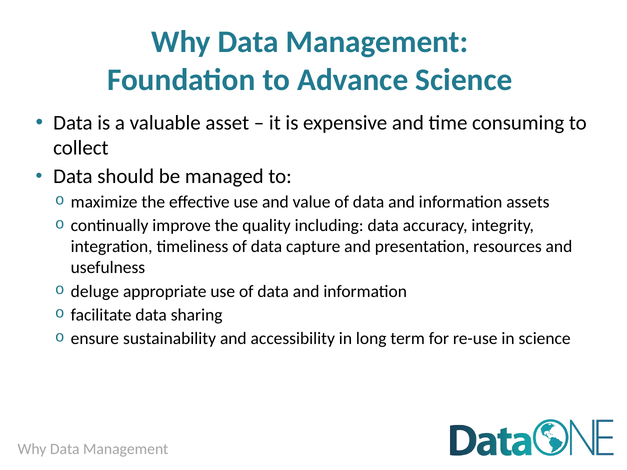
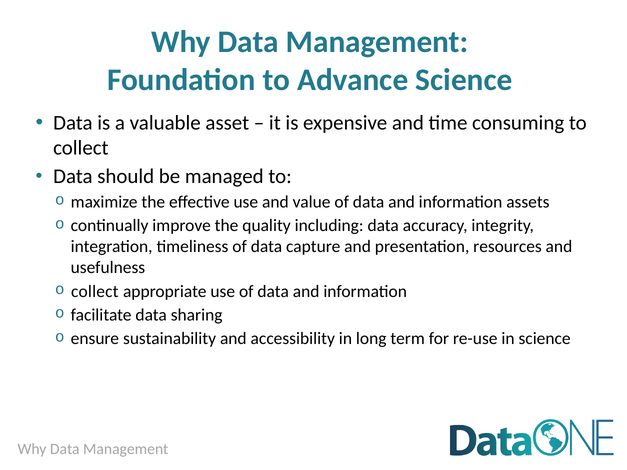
deluge: deluge -> collect (95, 291)
